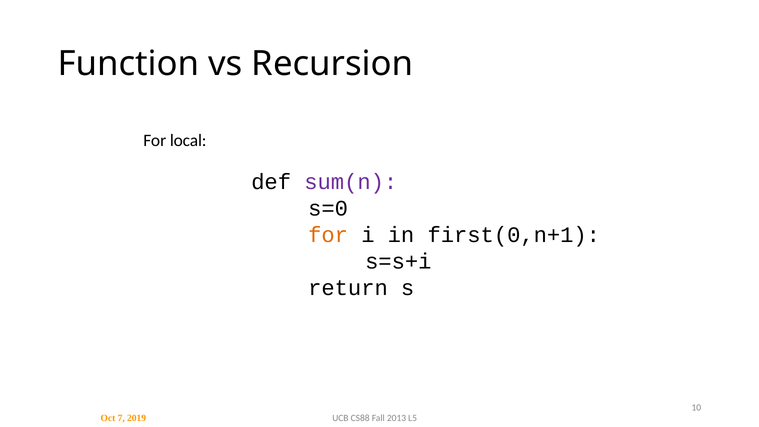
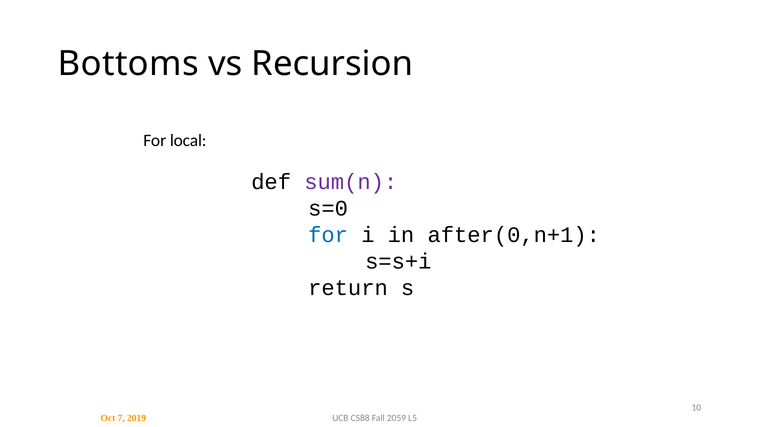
Function: Function -> Bottoms (128, 64)
for colour: orange -> blue (328, 235)
first(0,n+1: first(0,n+1 -> after(0,n+1 (514, 235)
2013: 2013 -> 2059 (397, 418)
